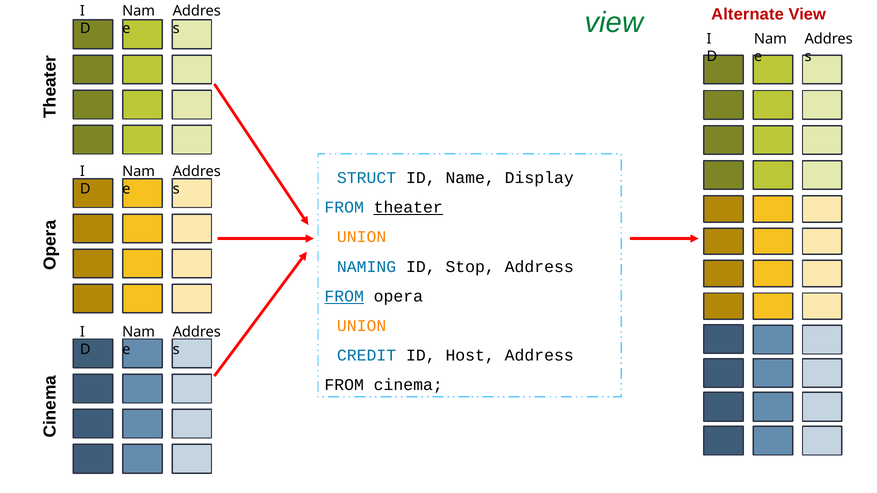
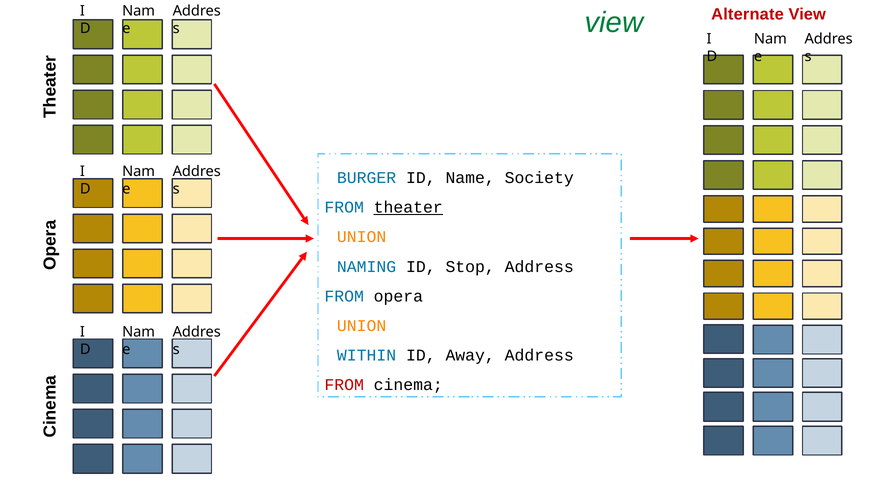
STRUCT: STRUCT -> BURGER (367, 178)
Display: Display -> Society (539, 178)
FROM underline: present -> none (344, 296)
CREDIT: CREDIT -> WITHIN (367, 356)
Host: Host -> Away (470, 356)
FROM colour: black -> red (344, 385)
